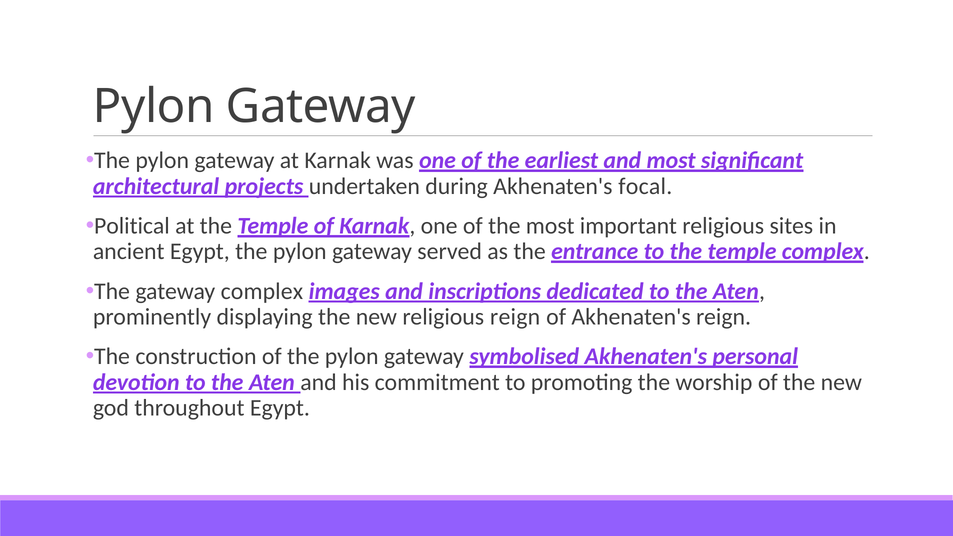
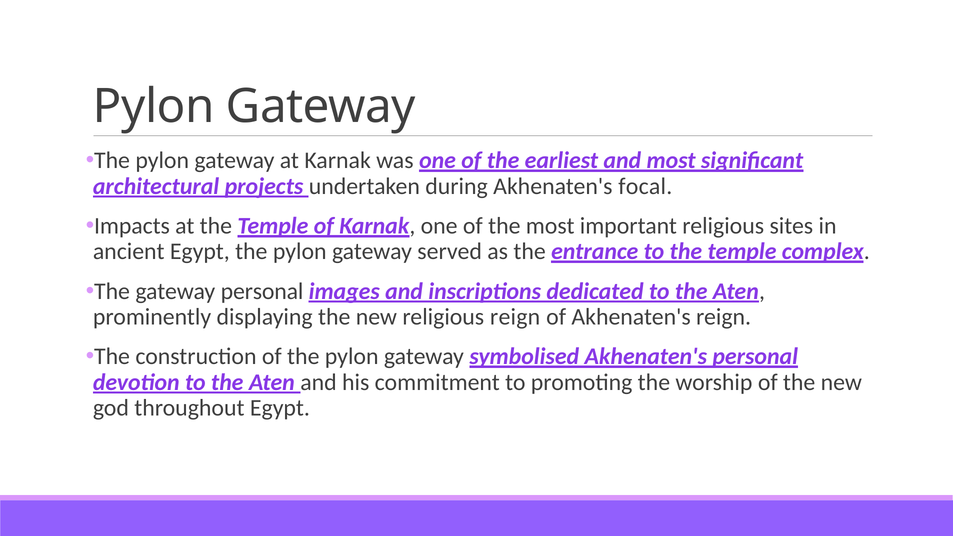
Political: Political -> Impacts (132, 226)
gateway complex: complex -> personal (262, 291)
